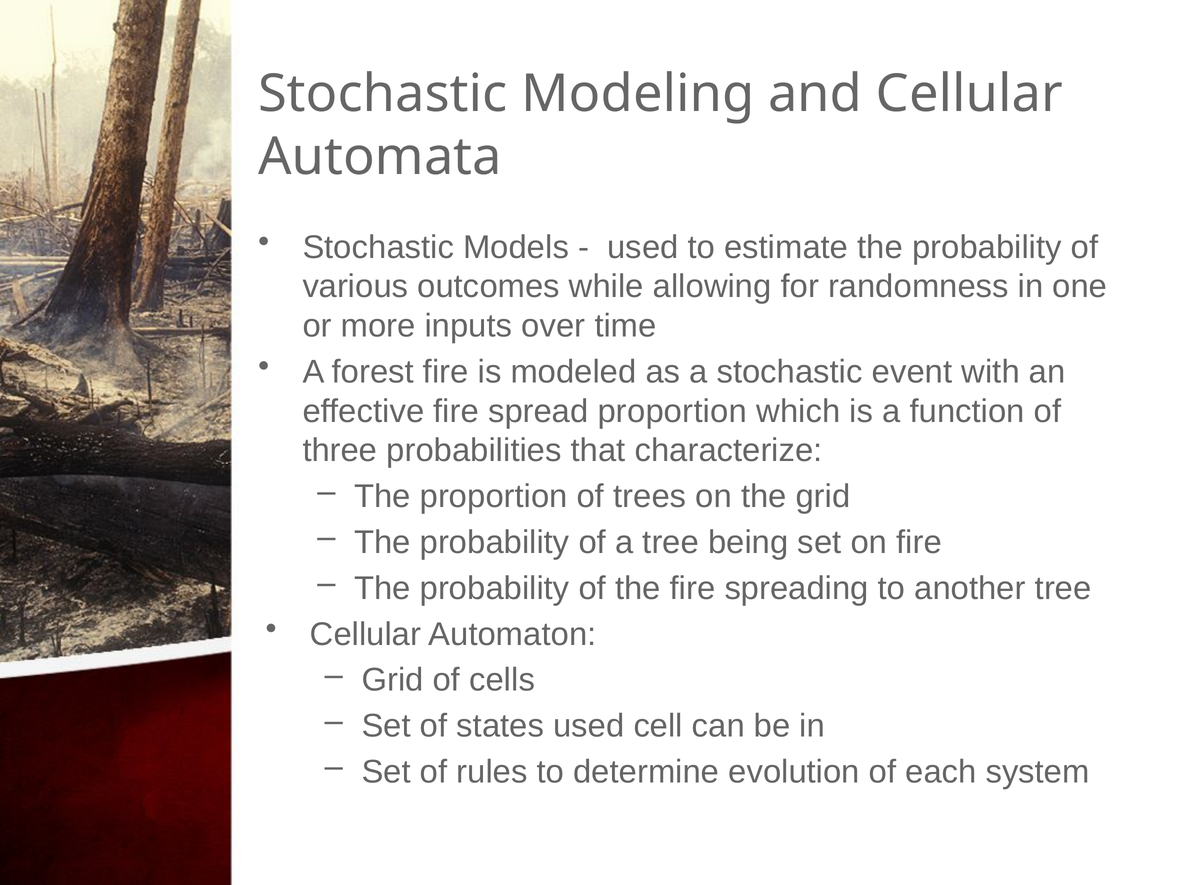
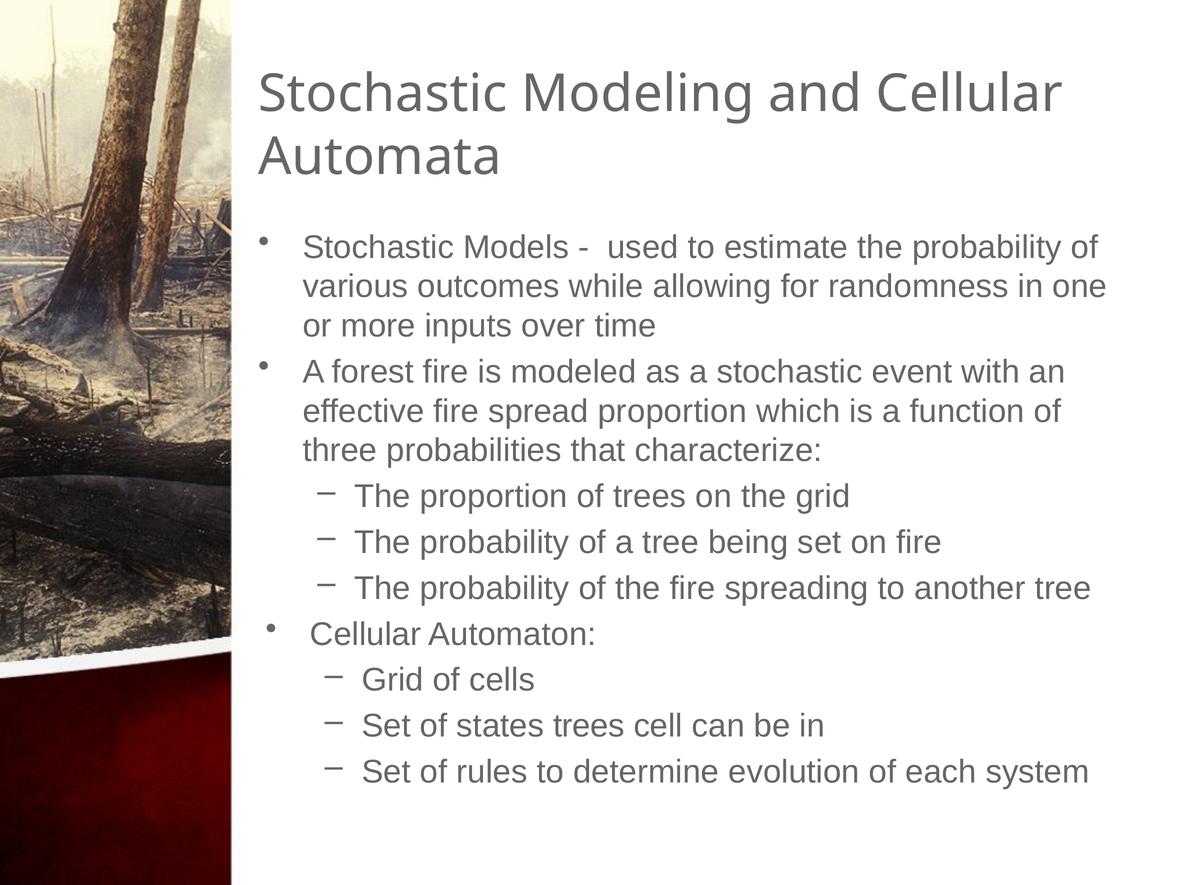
states used: used -> trees (589, 727)
